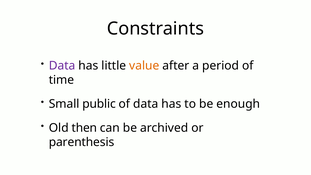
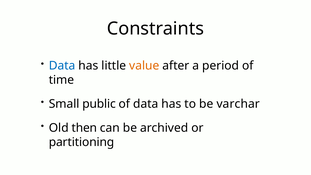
Data colour: purple -> blue (62, 66)
enough: enough -> varchar (238, 104)
parenthesis: parenthesis -> partitioning (82, 142)
